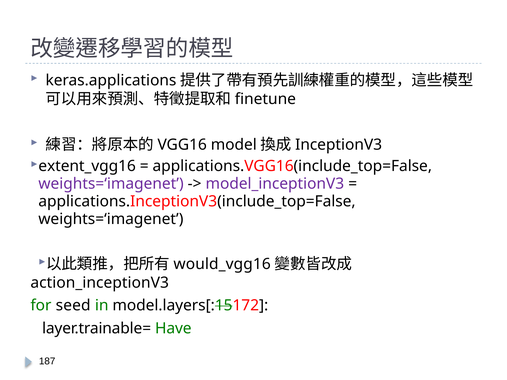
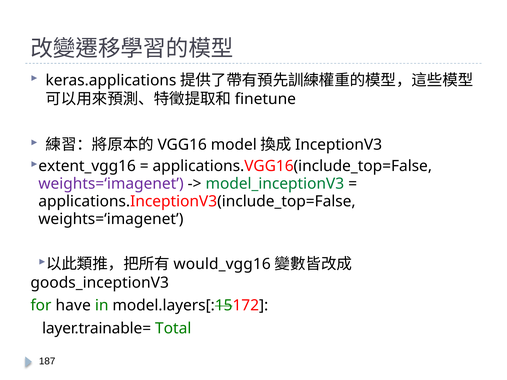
model_inceptionV3 colour: purple -> green (275, 184)
action_inceptionV3: action_inceptionV3 -> goods_inceptionV3 (100, 283)
seed: seed -> have (73, 306)
Have: Have -> Total (173, 328)
